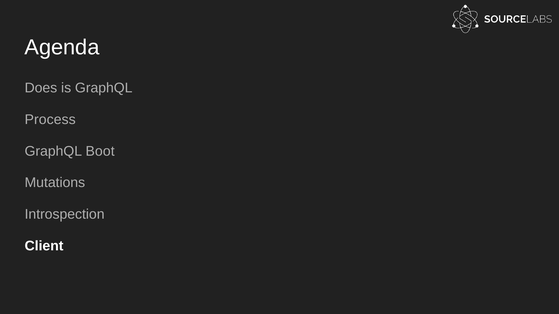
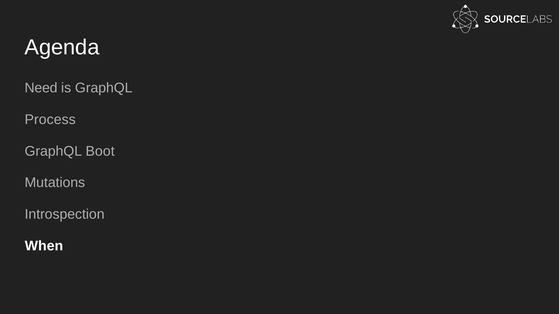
Does: Does -> Need (41, 88)
Client: Client -> When (44, 246)
